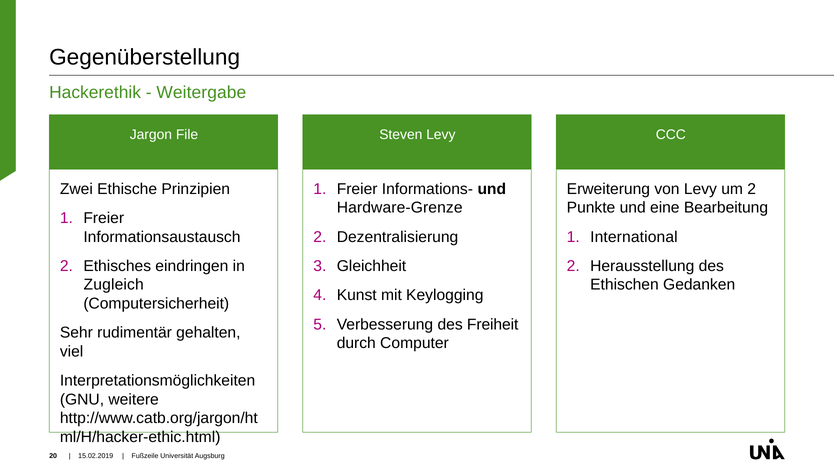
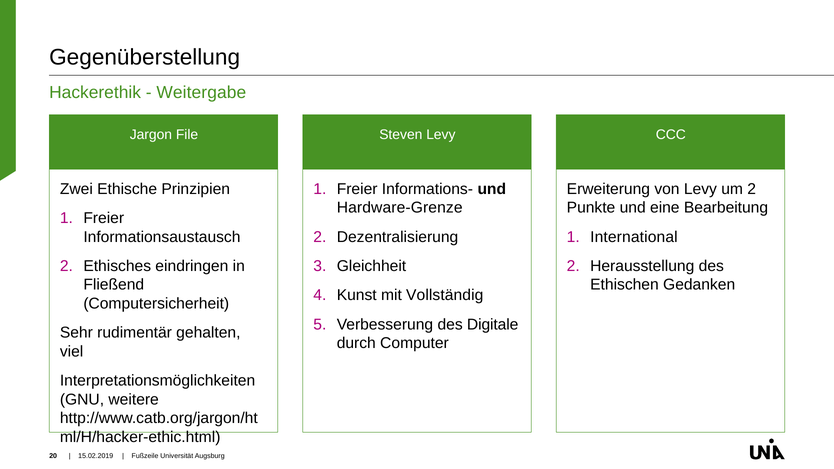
Zugleich: Zugleich -> Fließend (114, 285)
Keylogging: Keylogging -> Vollständig (445, 295)
Freiheit: Freiheit -> Digitale (493, 324)
